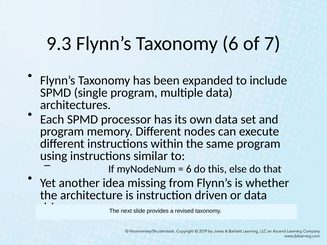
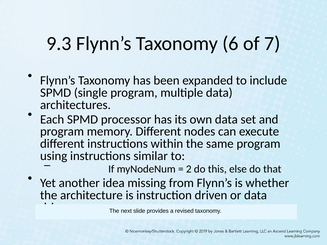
6: 6 -> 2 (189, 169)
